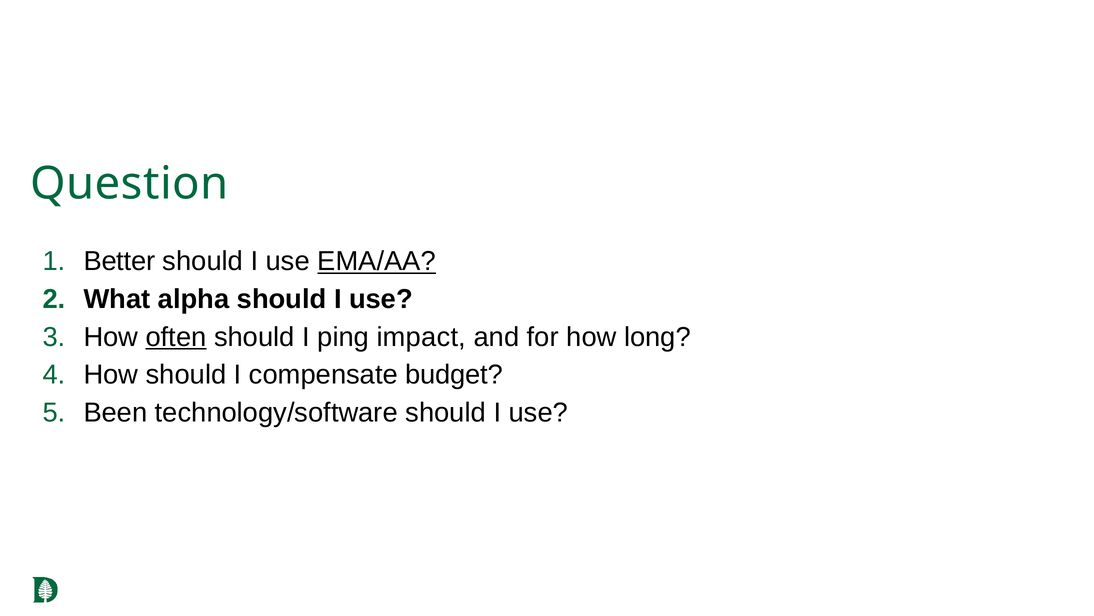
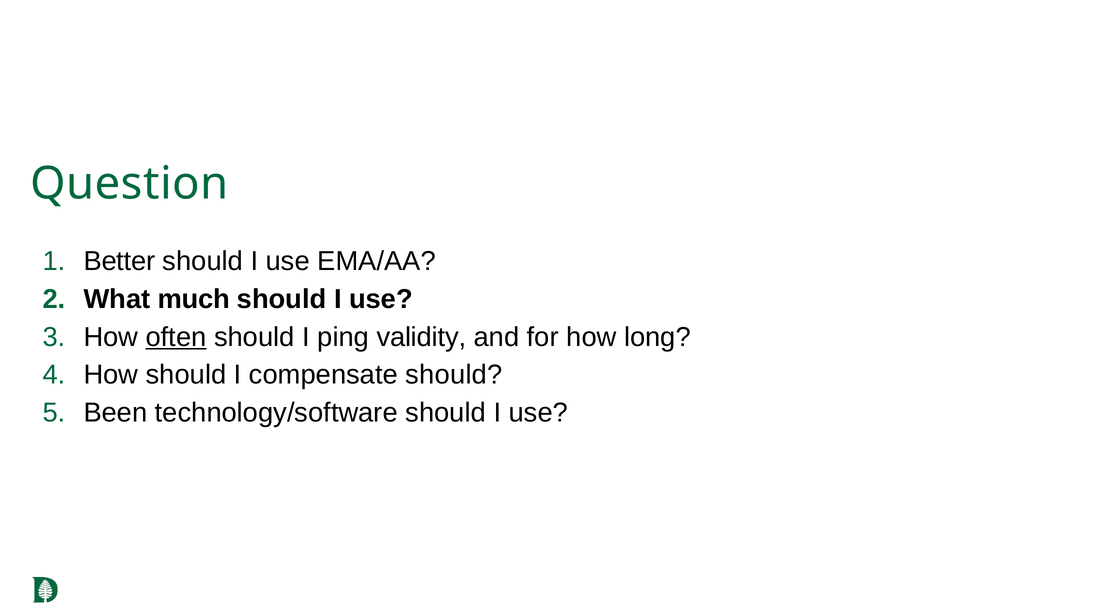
EMA/AA underline: present -> none (377, 261)
alpha: alpha -> much (194, 299)
impact: impact -> validity (421, 337)
compensate budget: budget -> should (454, 374)
